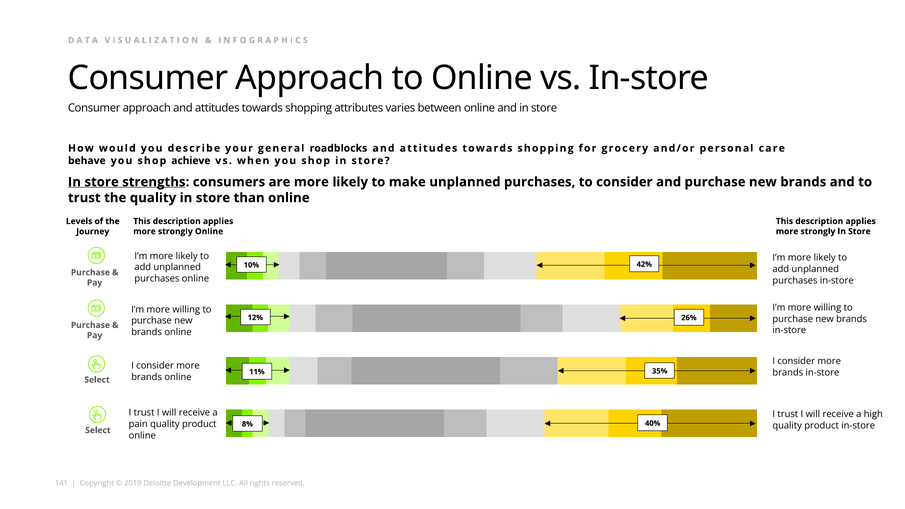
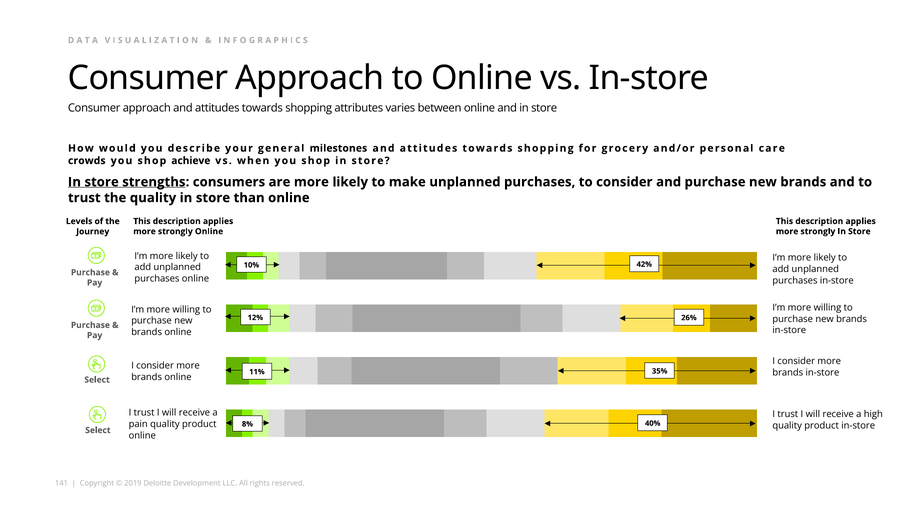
roadblocks: roadblocks -> milestones (338, 148)
behave: behave -> crowds (87, 161)
